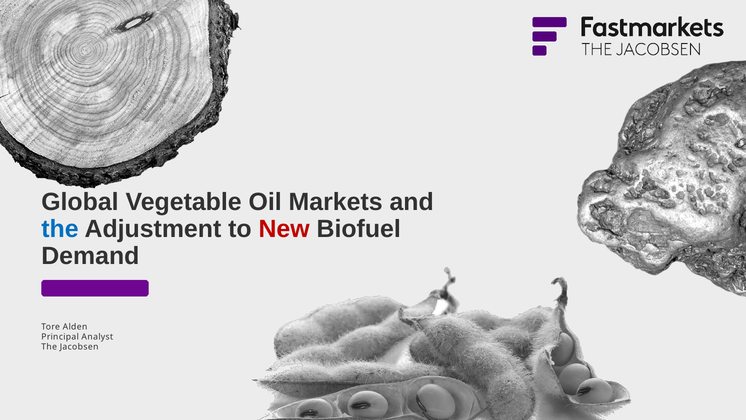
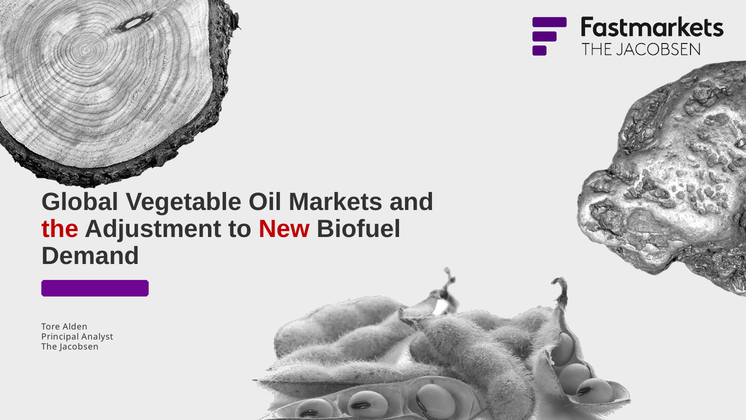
the colour: blue -> red (60, 229)
